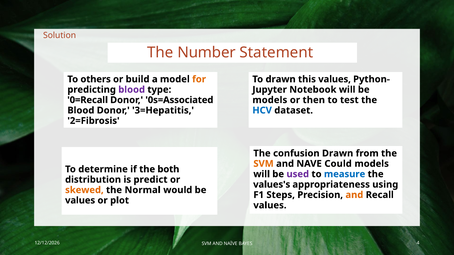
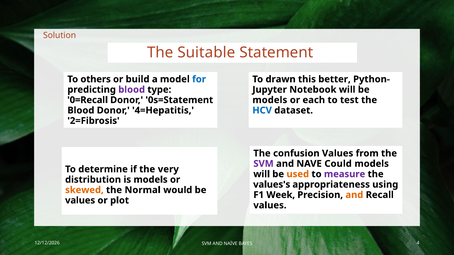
Number: Number -> Suitable (206, 53)
for colour: orange -> blue (199, 79)
this values: values -> better (335, 79)
0s=Associated: 0s=Associated -> 0s=Statement (179, 100)
then: then -> each (314, 100)
3=Hepatitis: 3=Hepatitis -> 4=Hepatitis (163, 111)
confusion Drawn: Drawn -> Values (338, 154)
SVM colour: orange -> purple (264, 164)
both: both -> very (168, 169)
used colour: purple -> orange (298, 174)
measure colour: blue -> purple (345, 174)
is predict: predict -> models (151, 180)
Steps: Steps -> Week (281, 195)
